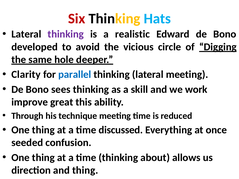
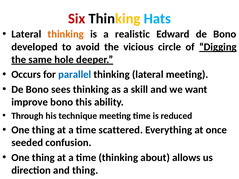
thinking colour: purple -> orange (66, 34)
Clarity: Clarity -> Occurs (26, 75)
work: work -> want (196, 89)
improve great: great -> bono (62, 102)
discussed: discussed -> scattered (121, 130)
